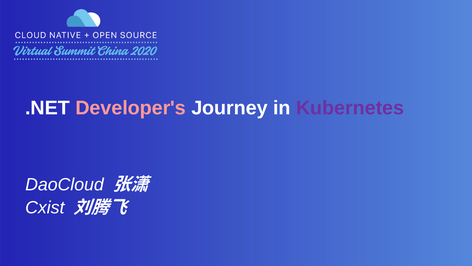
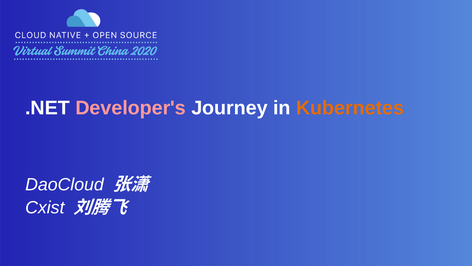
Kubernetes colour: purple -> orange (350, 108)
